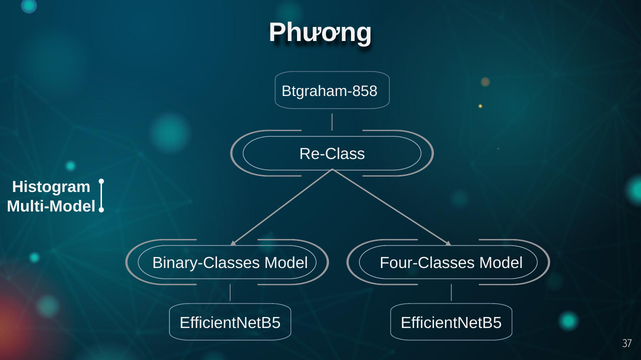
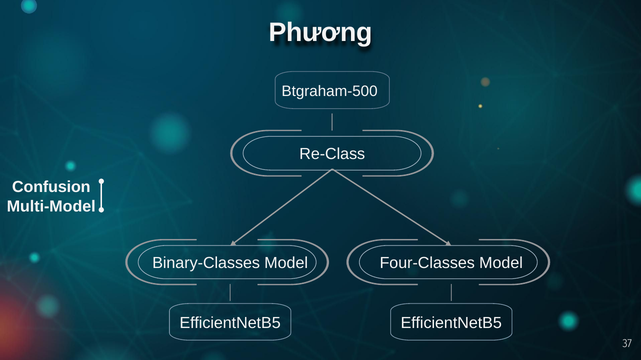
Btgraham-858: Btgraham-858 -> Btgraham-500 (330, 91)
Histogram: Histogram -> Confusion (51, 187)
